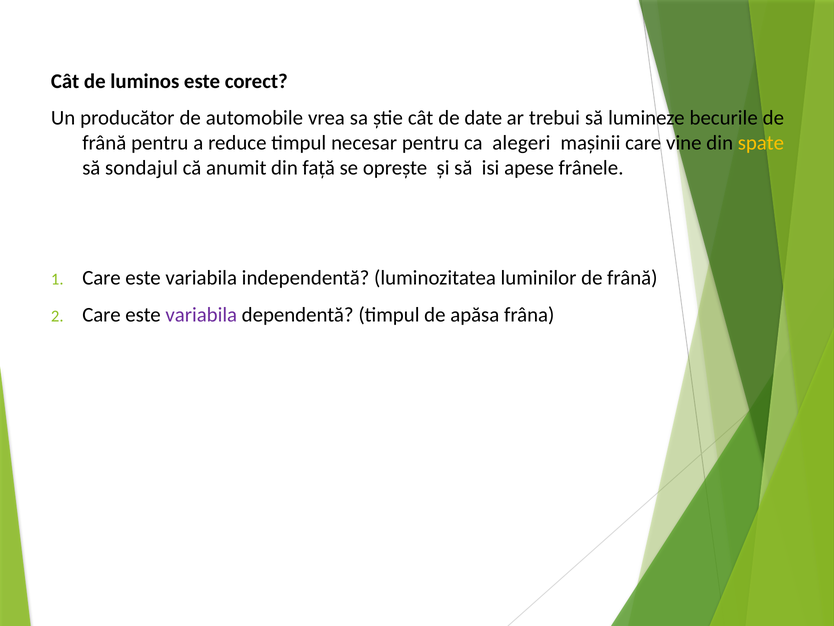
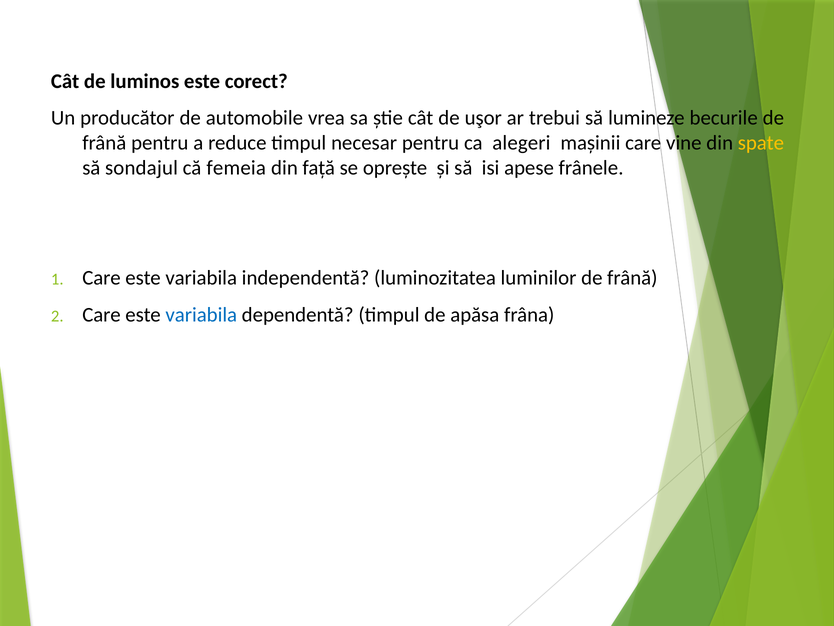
date: date -> uşor (483, 118)
anumit: anumit -> femeia (236, 168)
variabila colour: purple -> blue (201, 314)
